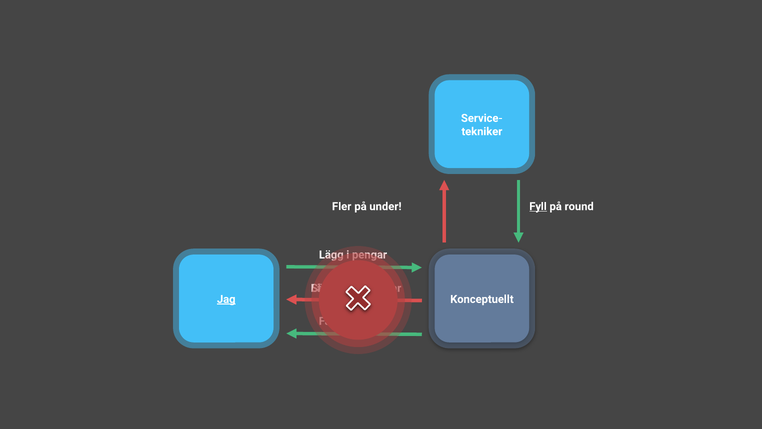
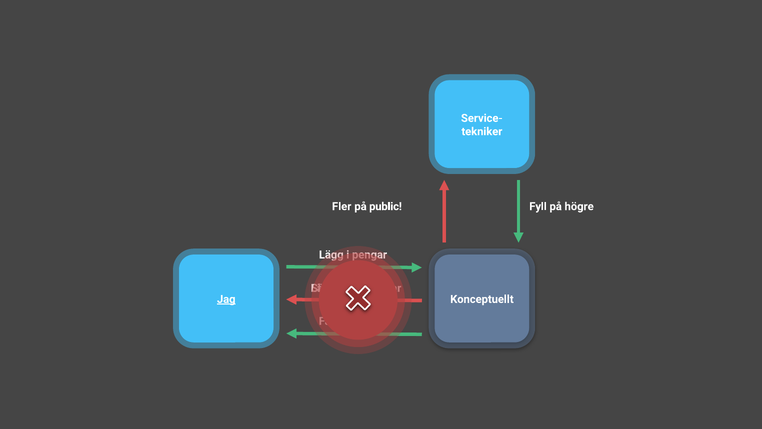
under: under -> public (386, 206)
Fyll underline: present -> none (538, 206)
round: round -> högre (579, 206)
